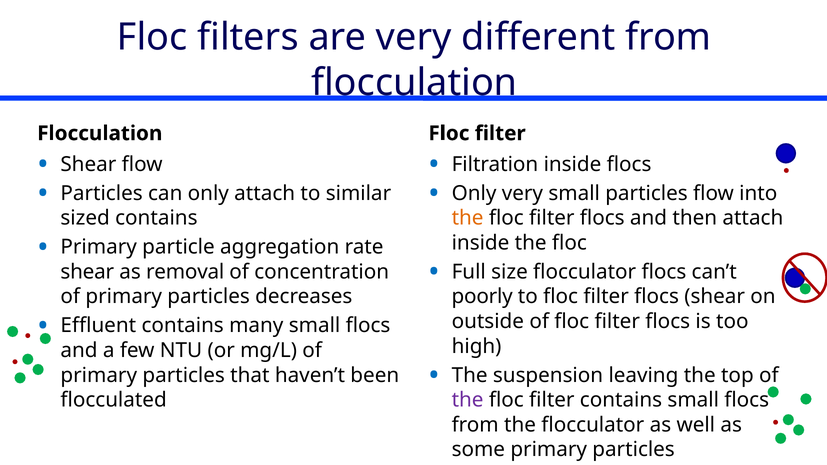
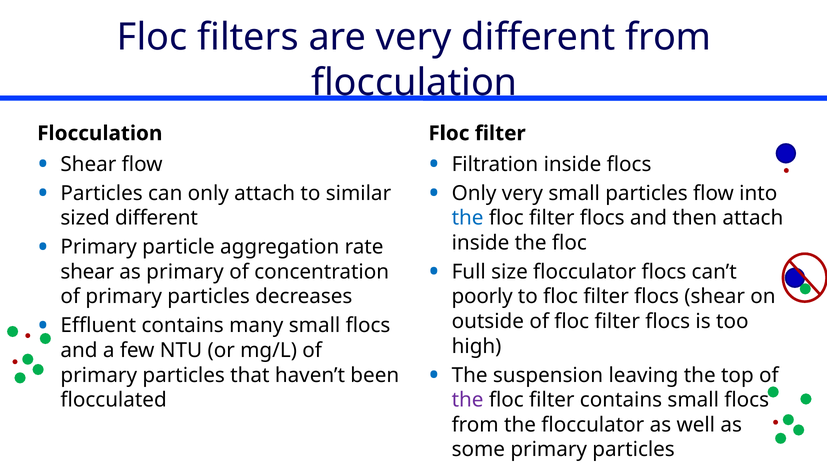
sized contains: contains -> different (156, 218)
the colour: orange -> blue (468, 218)
as removal: removal -> primary (185, 272)
